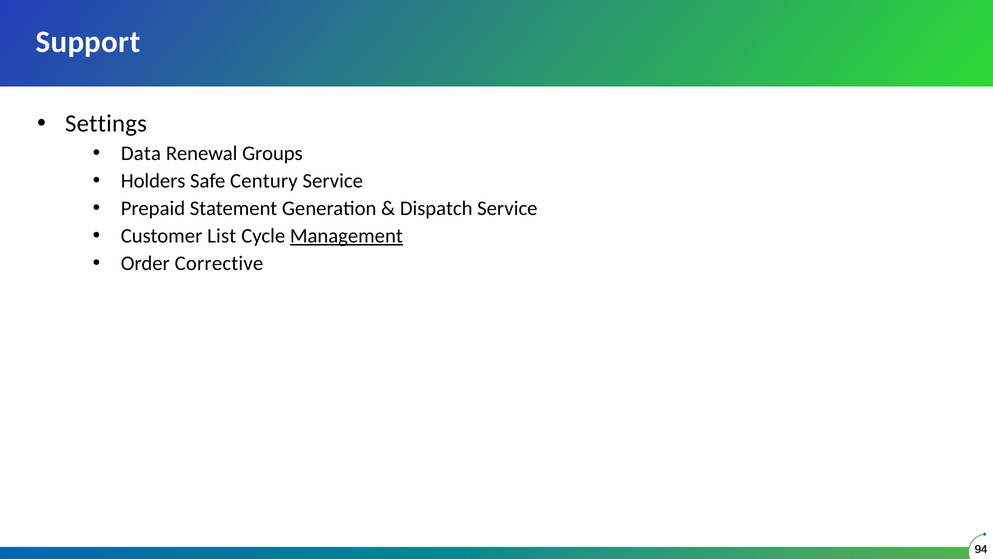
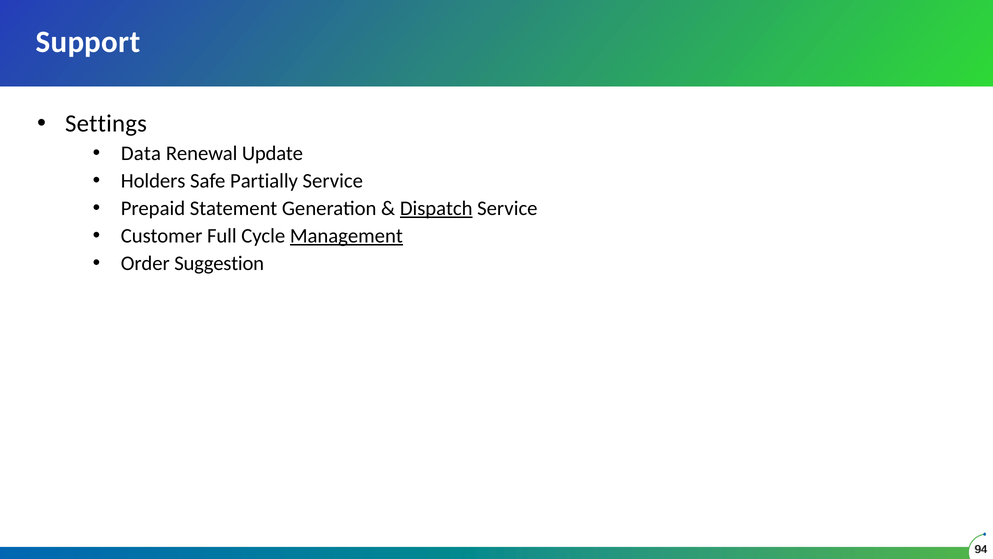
Groups: Groups -> Update (272, 153)
Century: Century -> Partially (264, 181)
Dispatch underline: none -> present (436, 208)
List: List -> Full (222, 236)
Corrective: Corrective -> Suggestion (219, 263)
